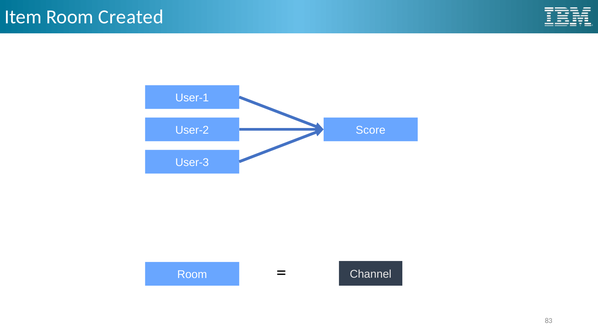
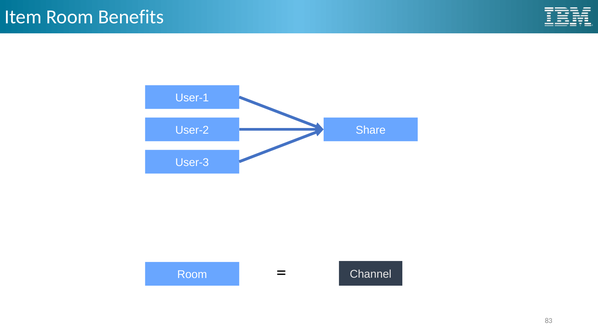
Created: Created -> Benefits (131, 17)
Score: Score -> Share (371, 130)
